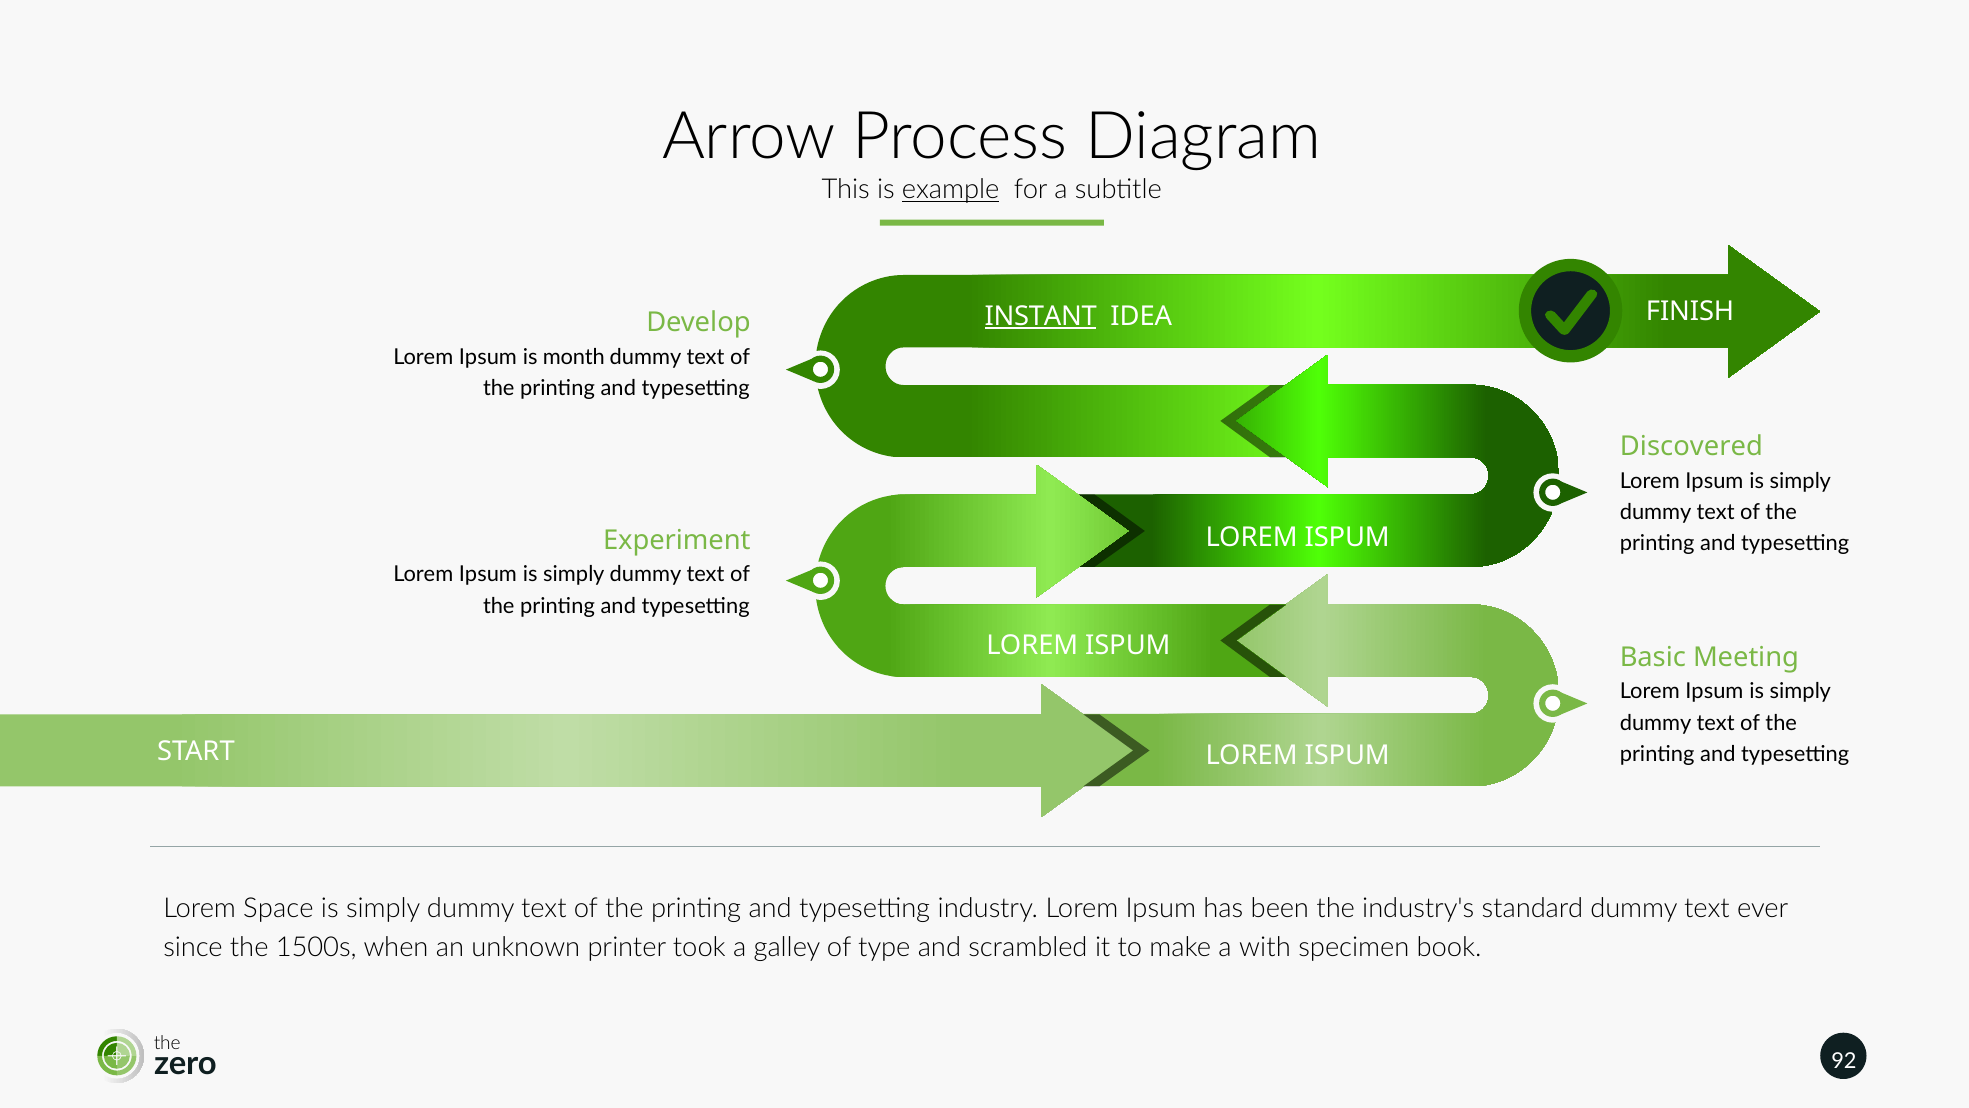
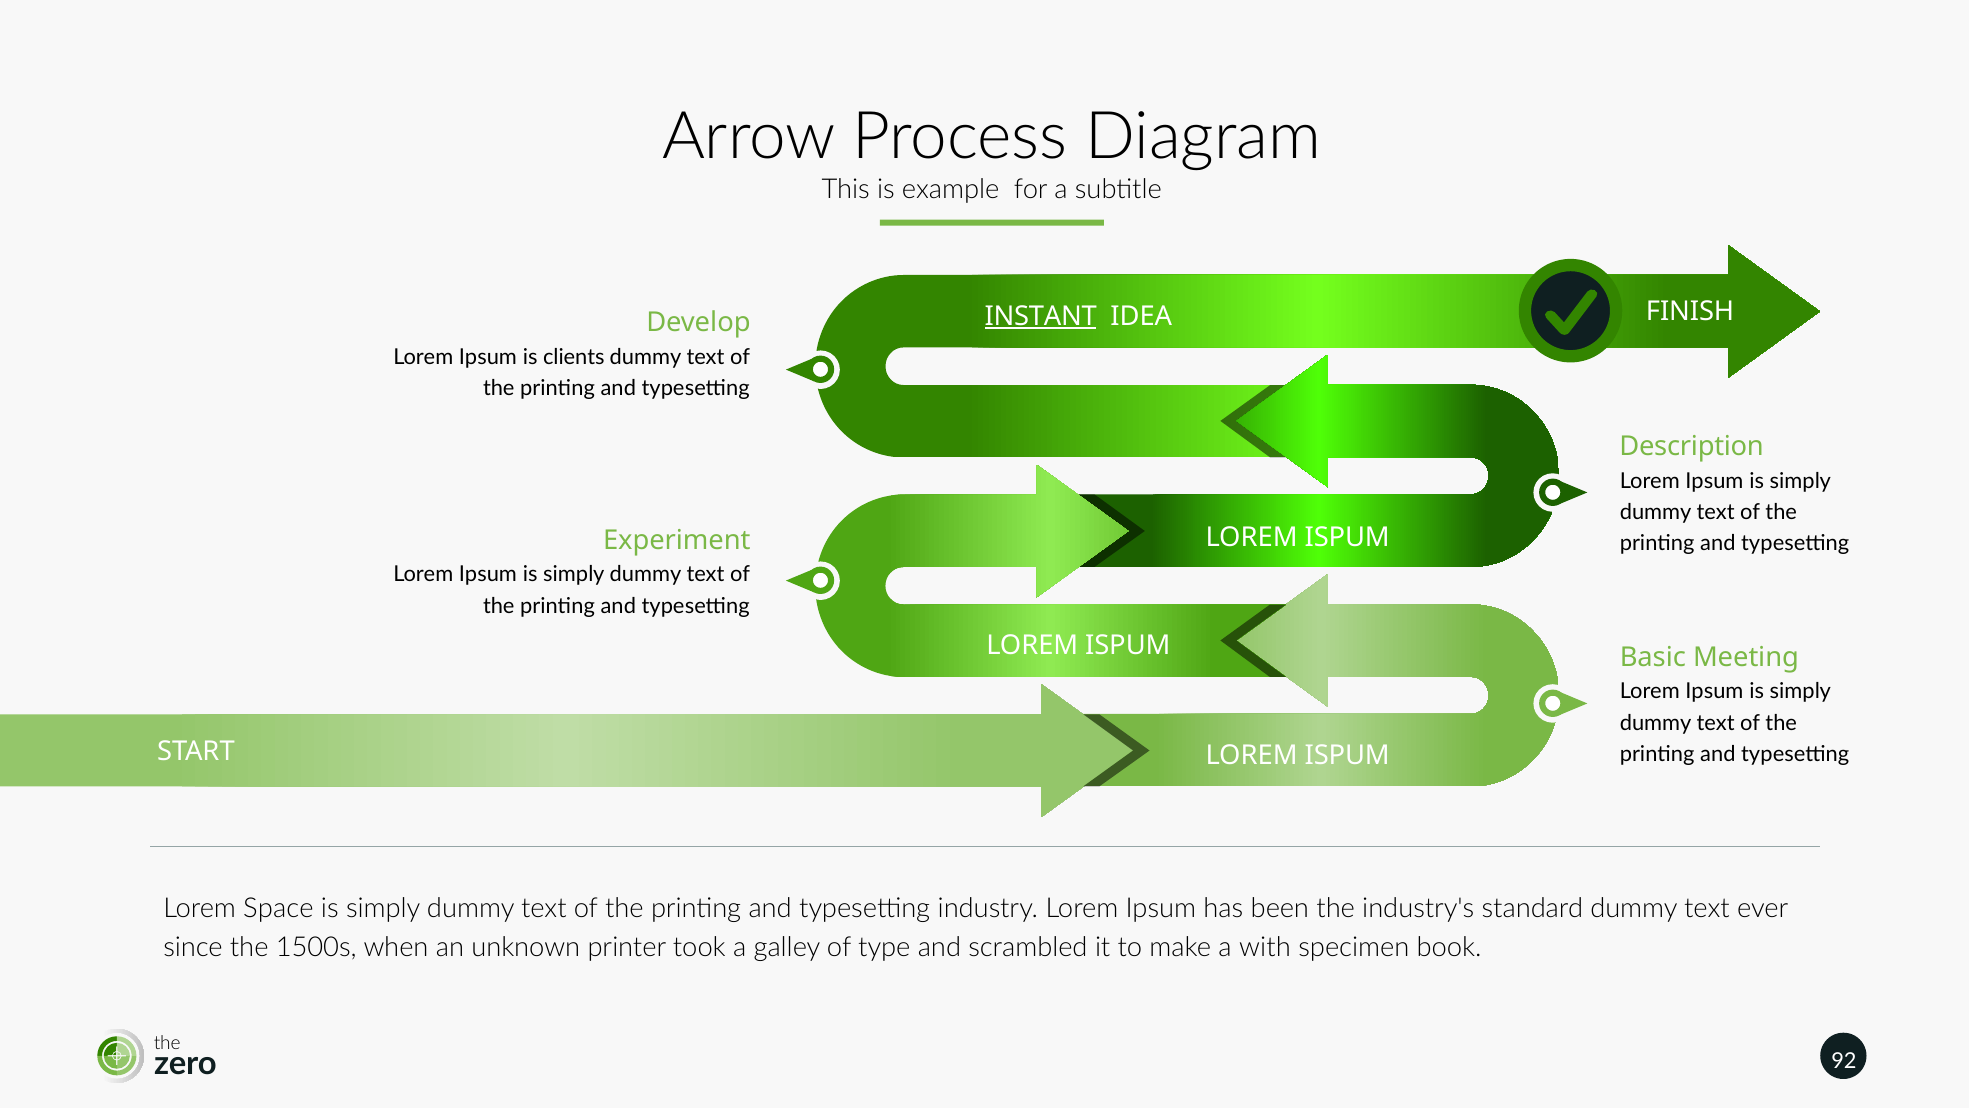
example underline: present -> none (951, 190)
month: month -> clients (574, 357)
Discovered: Discovered -> Description (1692, 446)
